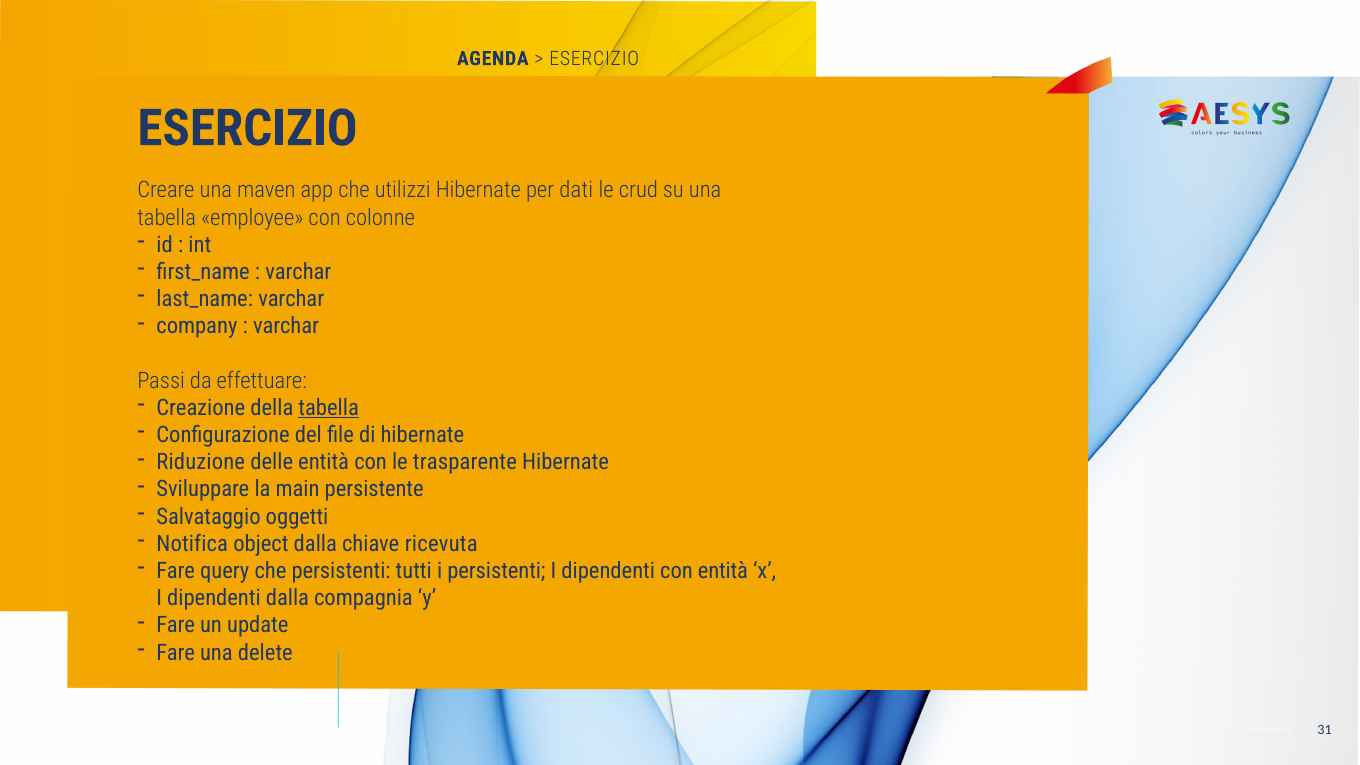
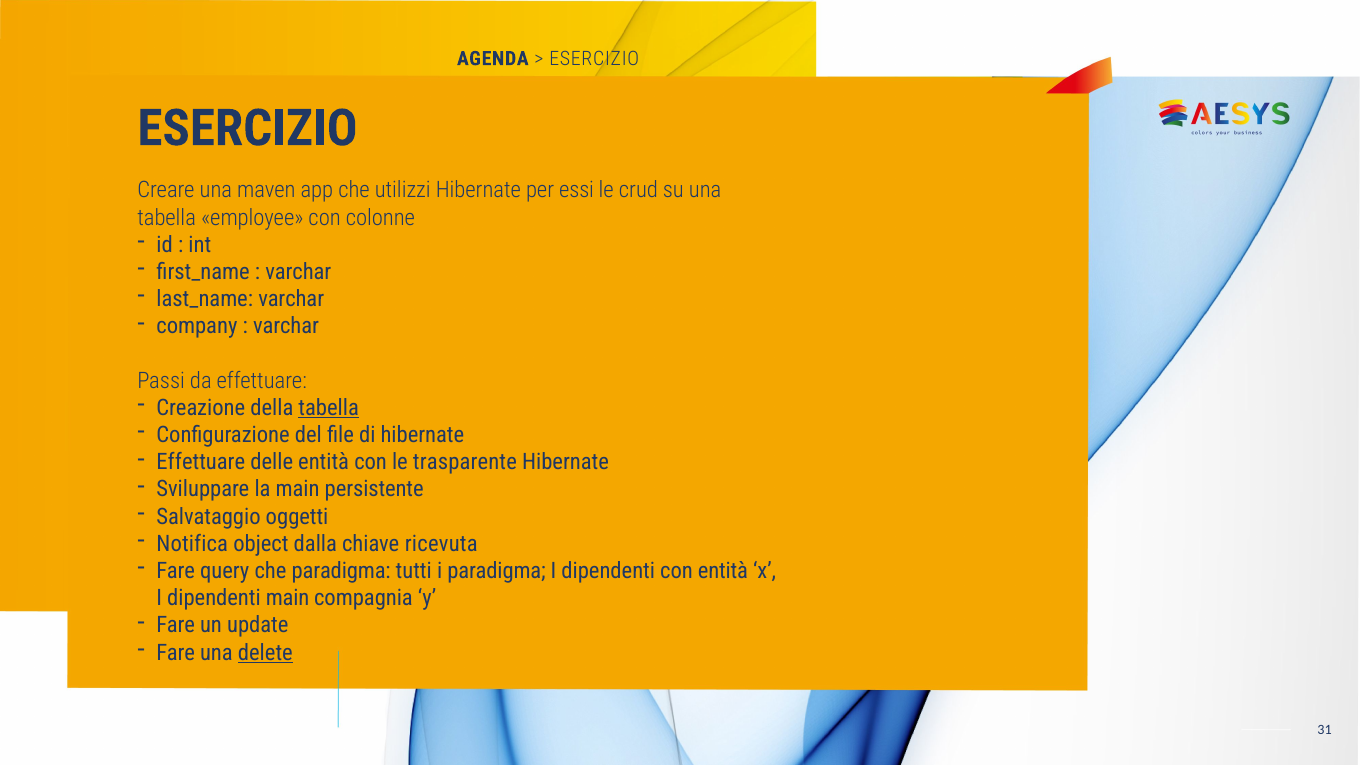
dati: dati -> essi (577, 190)
Riduzione: Riduzione -> Effettuare (201, 462)
che persistenti: persistenti -> paradigma (341, 571)
i persistenti: persistenti -> paradigma (496, 571)
dipendenti dalla: dalla -> main (288, 598)
delete underline: none -> present (265, 653)
